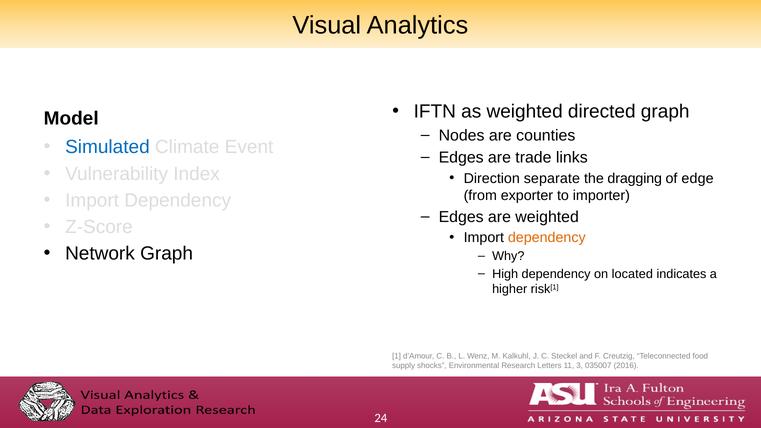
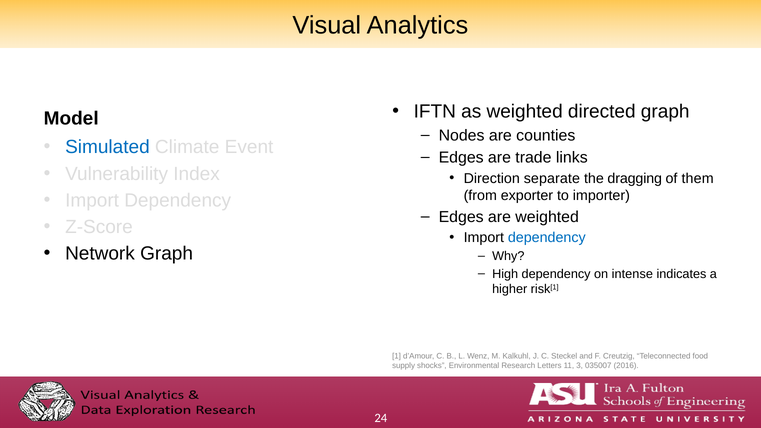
edge: edge -> them (698, 178)
dependency colour: orange -> blue (547, 238)
located: located -> intense (632, 274)
